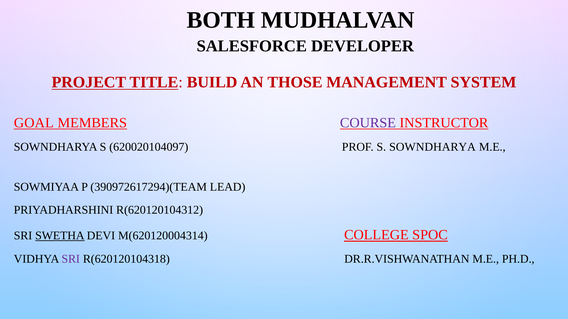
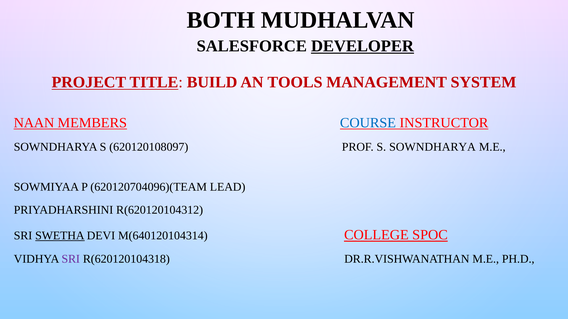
DEVELOPER underline: none -> present (362, 46)
THOSE: THOSE -> TOOLS (295, 82)
GOAL: GOAL -> NAAN (34, 123)
COURSE colour: purple -> blue (368, 123)
620020104097: 620020104097 -> 620120108097 (149, 147)
390972617294)(TEAM: 390972617294)(TEAM -> 620120704096)(TEAM (149, 187)
M(620120004314: M(620120004314 -> M(640120104314 (163, 236)
